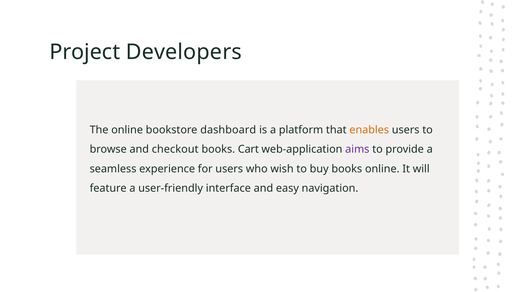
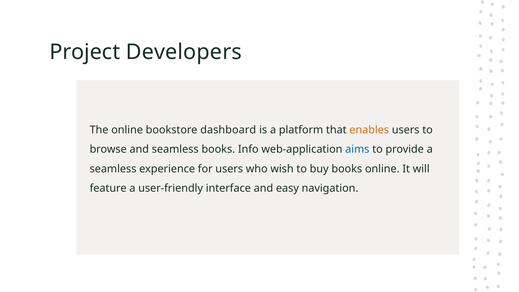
and checkout: checkout -> seamless (175, 149)
Cart: Cart -> Info (248, 149)
aims colour: purple -> blue (357, 149)
